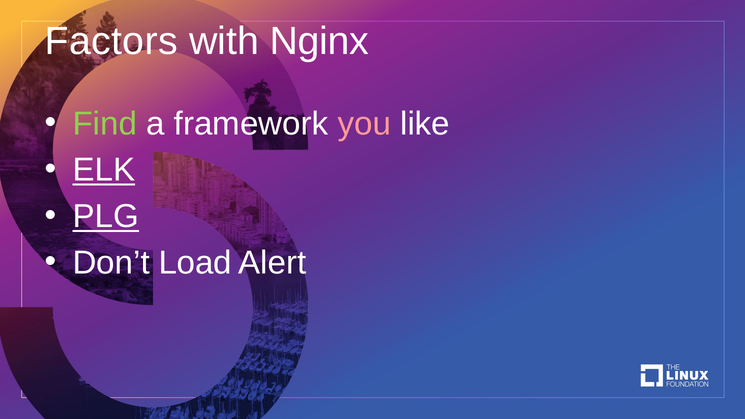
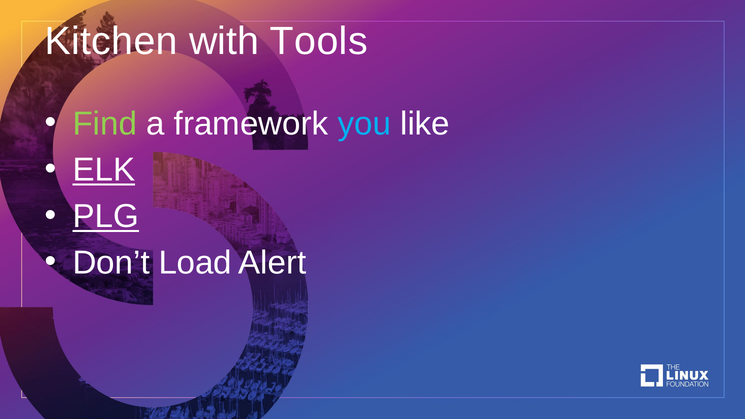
Factors: Factors -> Kitchen (111, 41)
Nginx: Nginx -> Tools (319, 41)
you colour: pink -> light blue (364, 124)
